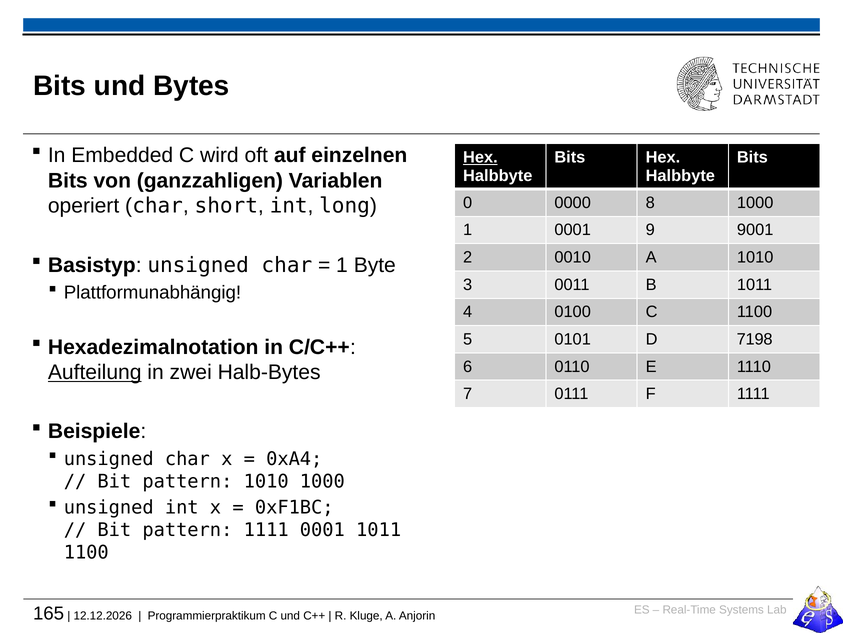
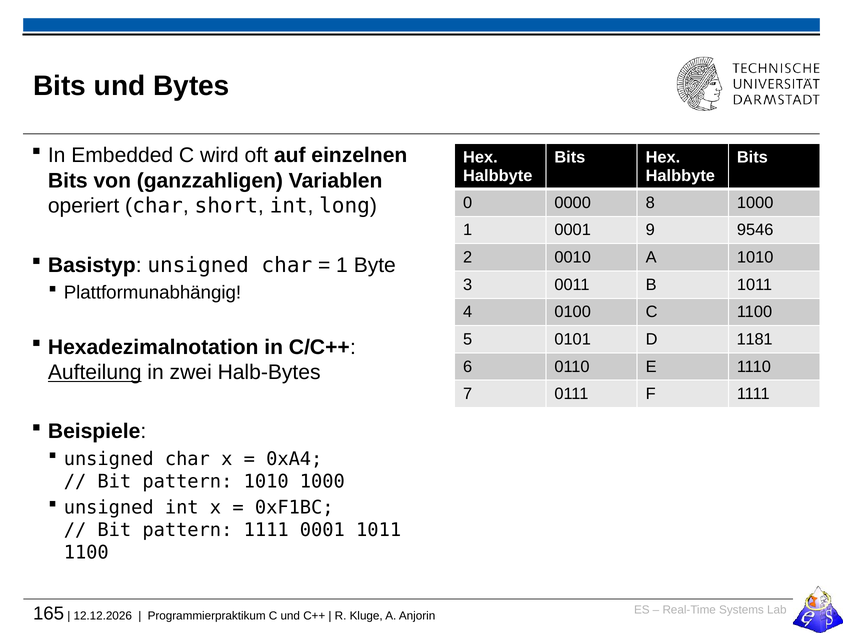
Hex underline: present -> none (480, 157)
9001: 9001 -> 9546 (755, 230)
7198: 7198 -> 1181 (755, 339)
